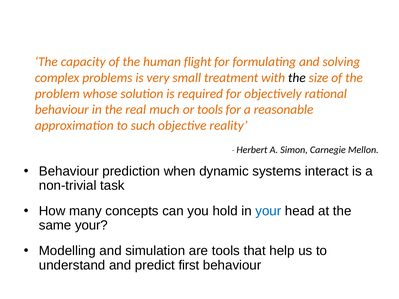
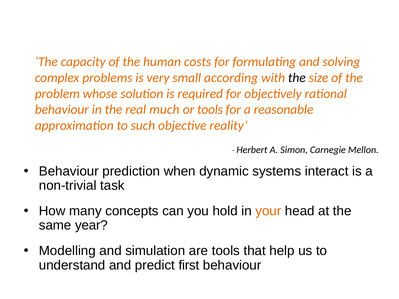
flight: flight -> costs (198, 62)
treatment: treatment -> according (231, 78)
your colour: blue -> orange (268, 211)
same your: your -> year (91, 226)
